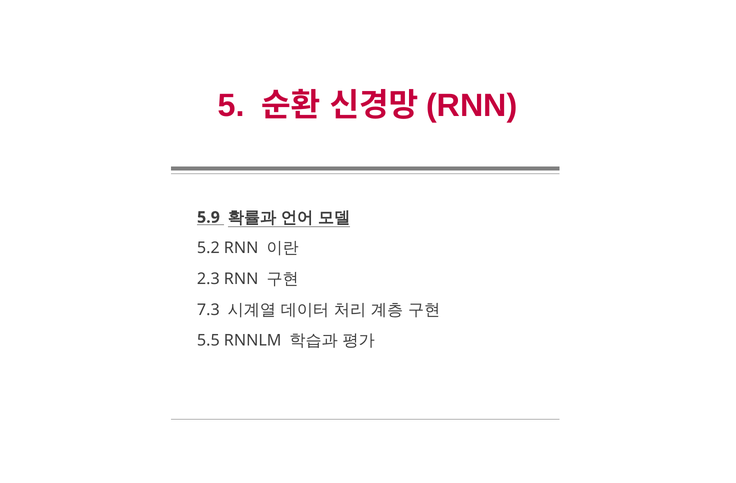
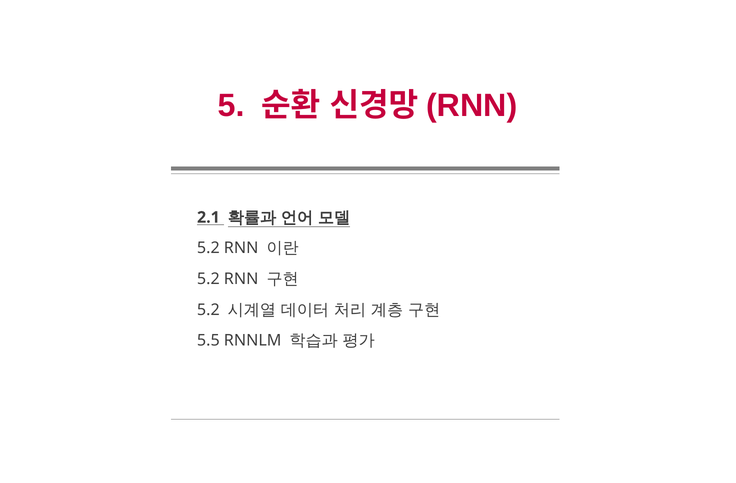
5.9: 5.9 -> 2.1 (208, 218)
2.3: 2.3 -> 5.2 (208, 279)
7.3: 7.3 -> 5.2 (208, 310)
